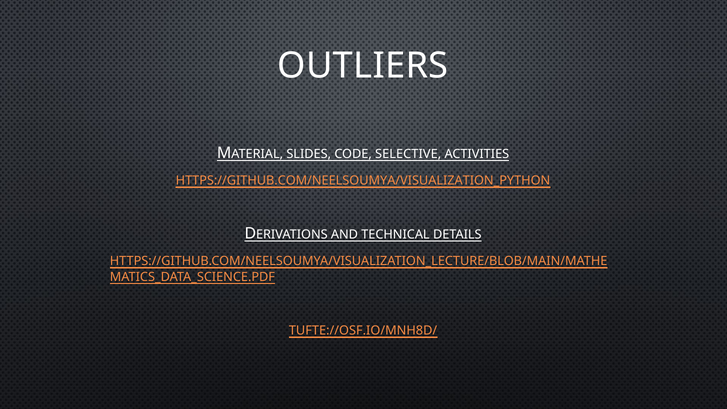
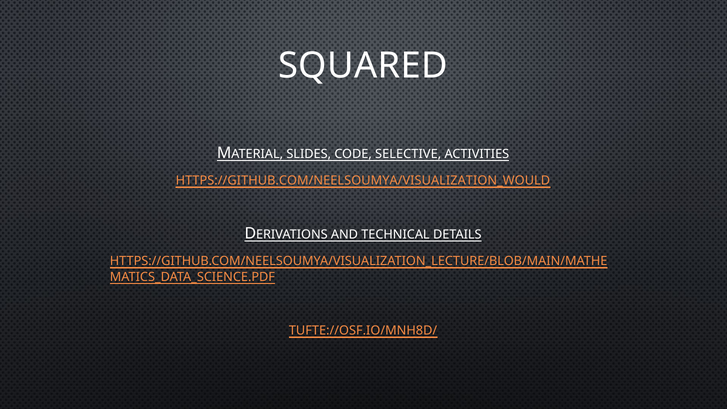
OUTLIERS: OUTLIERS -> SQUARED (363, 66)
HTTPS://GITHUB.COM/NEELSOUMYA/VISUALIZATION_PYTHON: HTTPS://GITHUB.COM/NEELSOUMYA/VISUALIZATION_PYTHON -> HTTPS://GITHUB.COM/NEELSOUMYA/VISUALIZATION_WOULD (363, 181)
